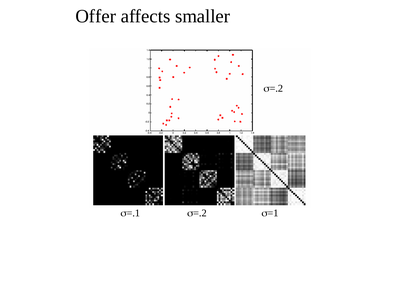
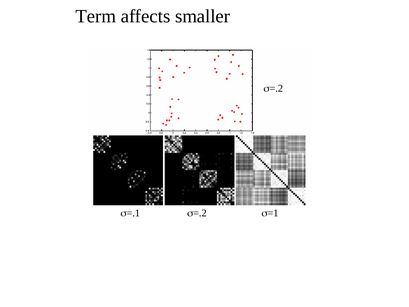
Offer: Offer -> Term (96, 16)
